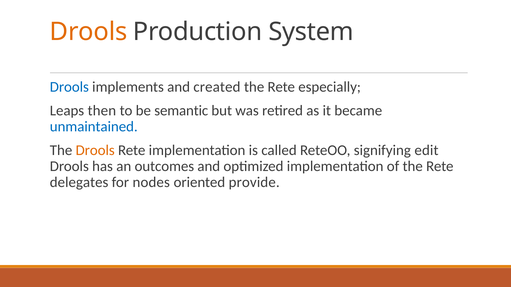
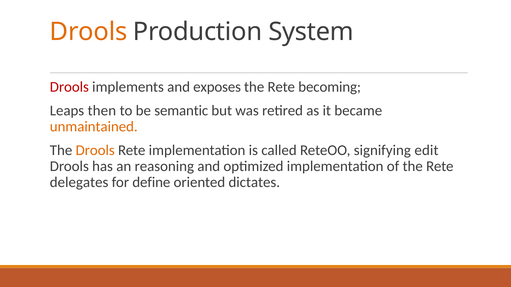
Drools colour: blue -> red (69, 87)
created: created -> exposes (217, 87)
especially: especially -> becoming (330, 87)
unmaintained colour: blue -> orange (94, 127)
outcomes: outcomes -> reasoning (164, 166)
nodes: nodes -> define (151, 182)
provide: provide -> dictates (254, 182)
